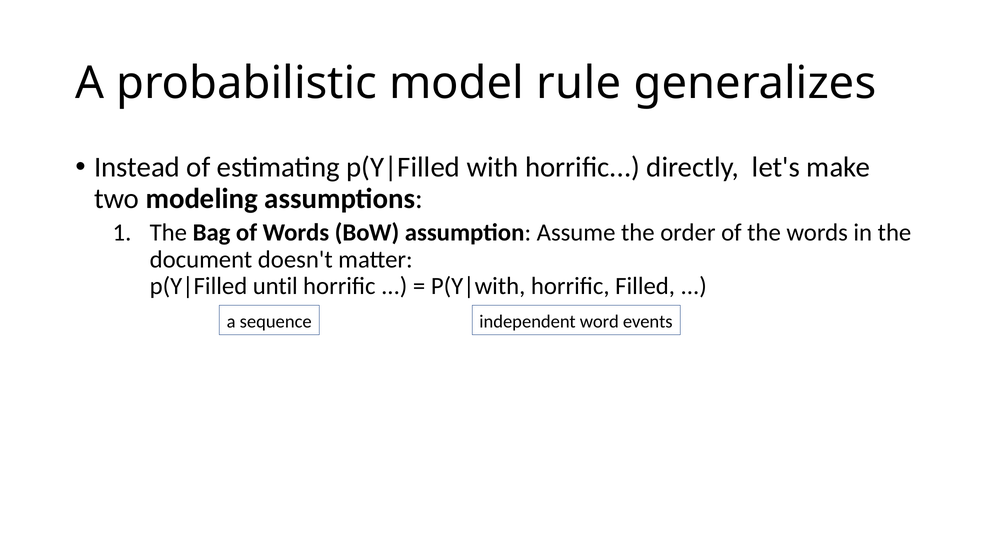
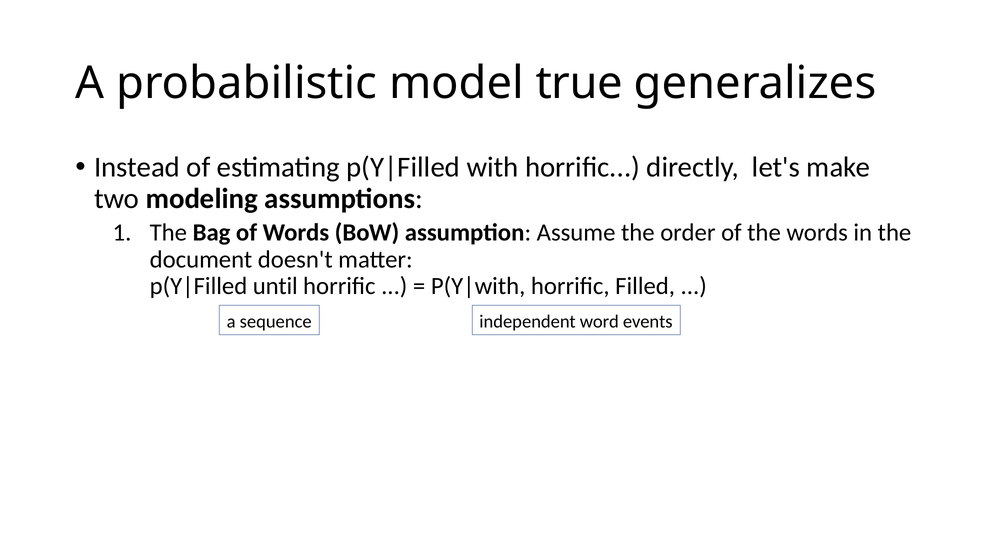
rule: rule -> true (579, 83)
